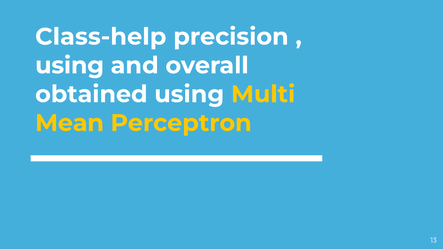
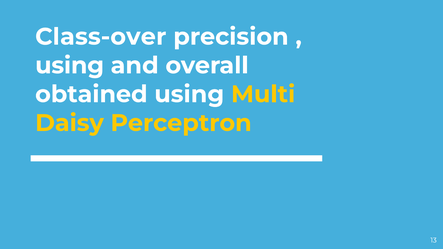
Class-help: Class-help -> Class-over (101, 37)
Mean: Mean -> Daisy (69, 123)
